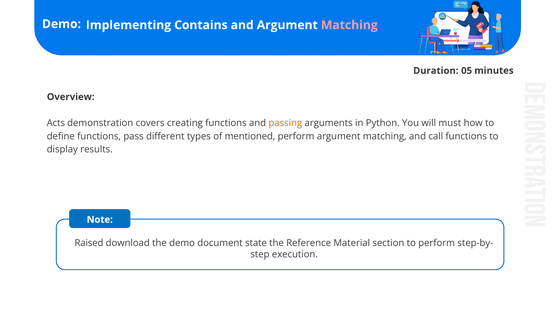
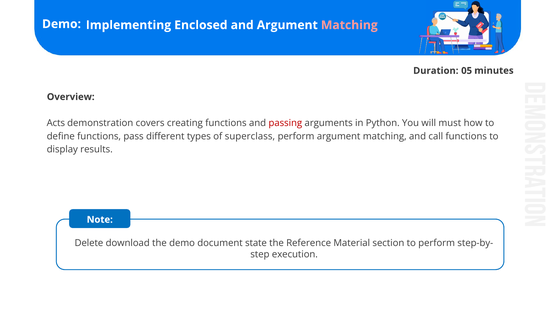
Contains: Contains -> Enclosed (201, 25)
passing colour: orange -> red (285, 123)
mentioned: mentioned -> superclass (250, 136)
Raised: Raised -> Delete (89, 243)
